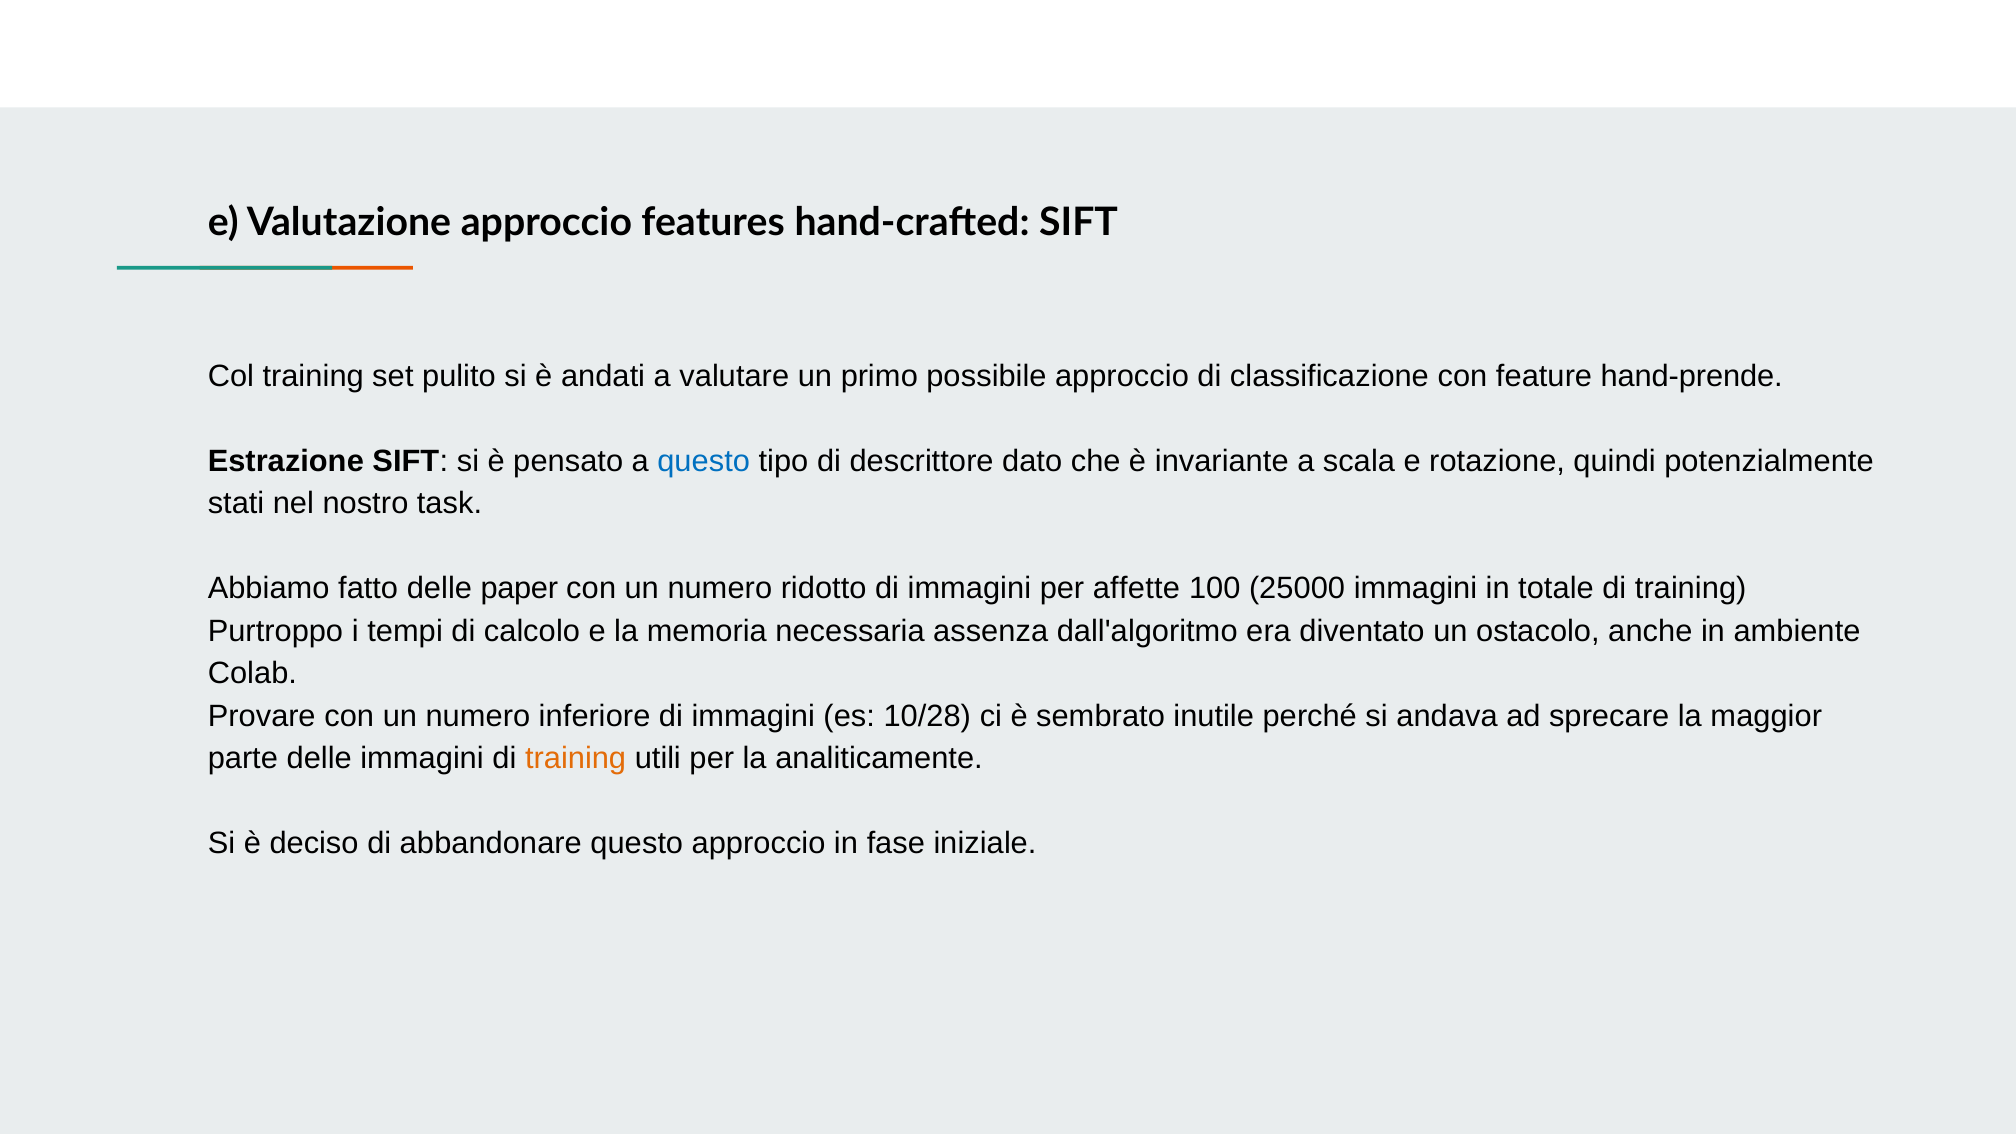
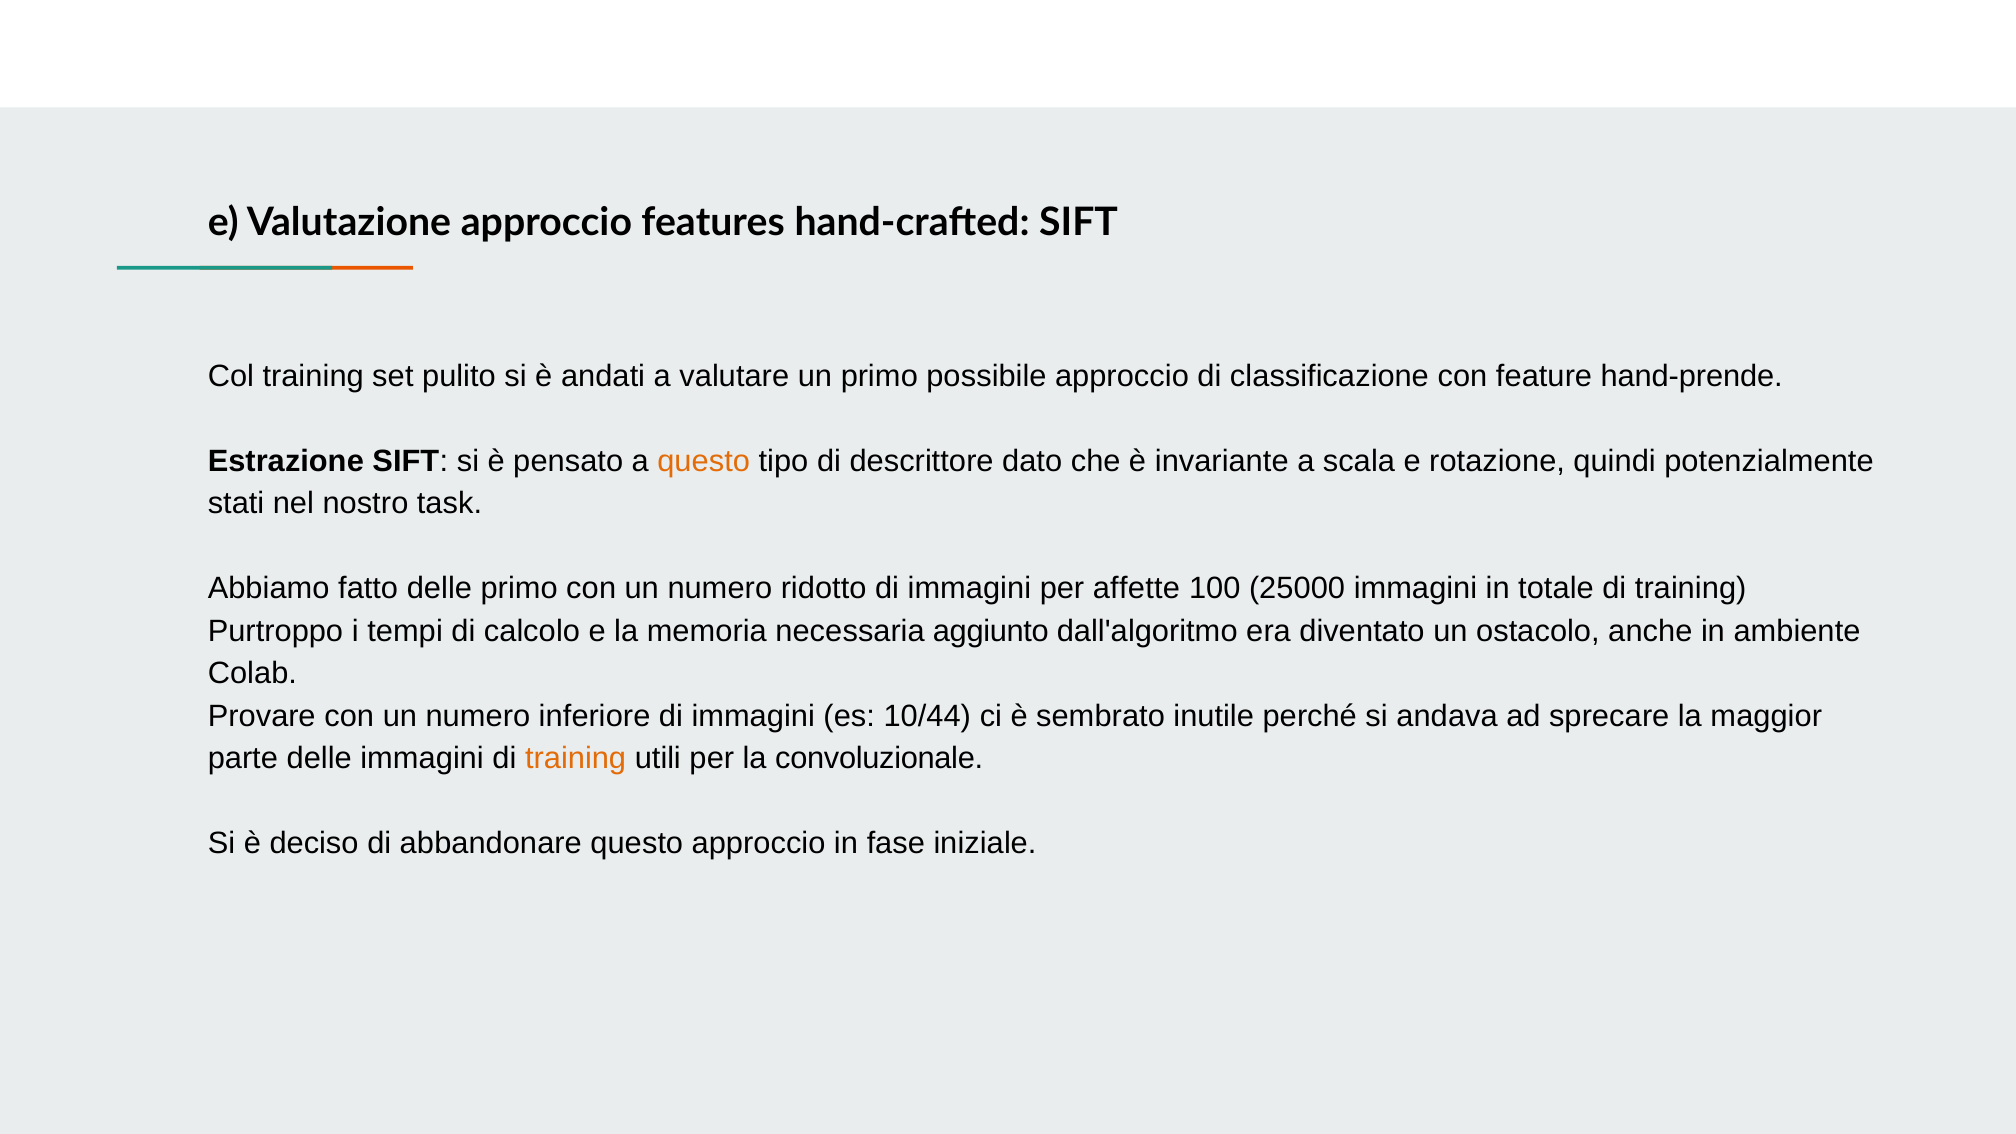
questo colour: blue -> orange (704, 461)
delle paper: paper -> primo (519, 589)
assenza: assenza -> aggiunto (991, 631)
10/28: 10/28 -> 10/44 (927, 716)
analiticamente: analiticamente -> convoluzionale (879, 759)
